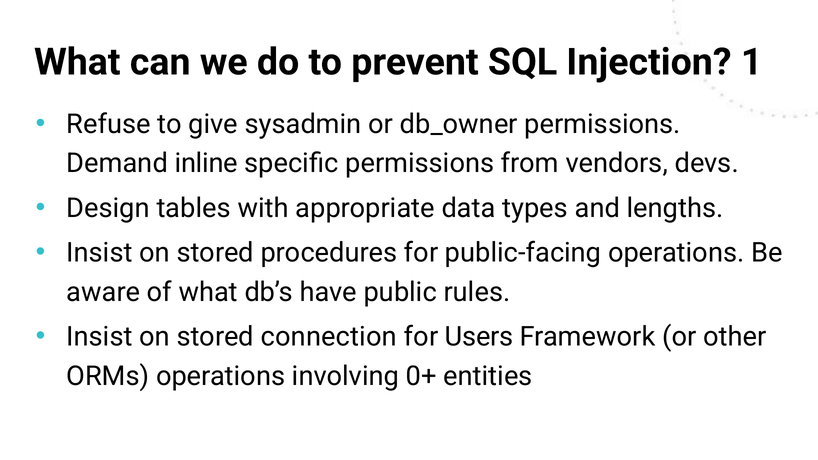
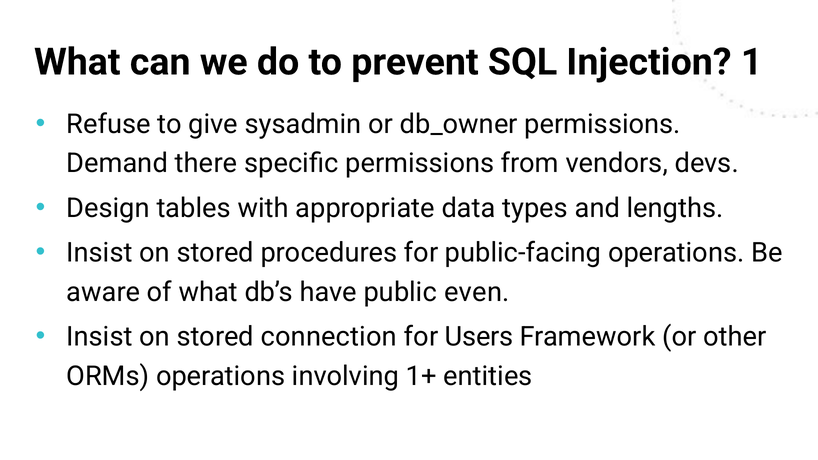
inline: inline -> there (206, 163)
rules: rules -> even (477, 292)
0+: 0+ -> 1+ (421, 376)
